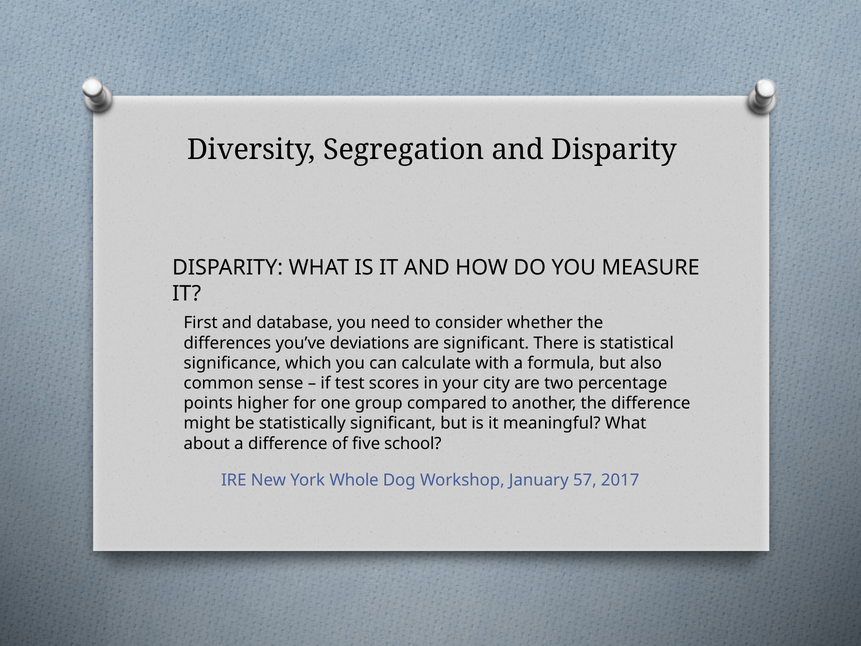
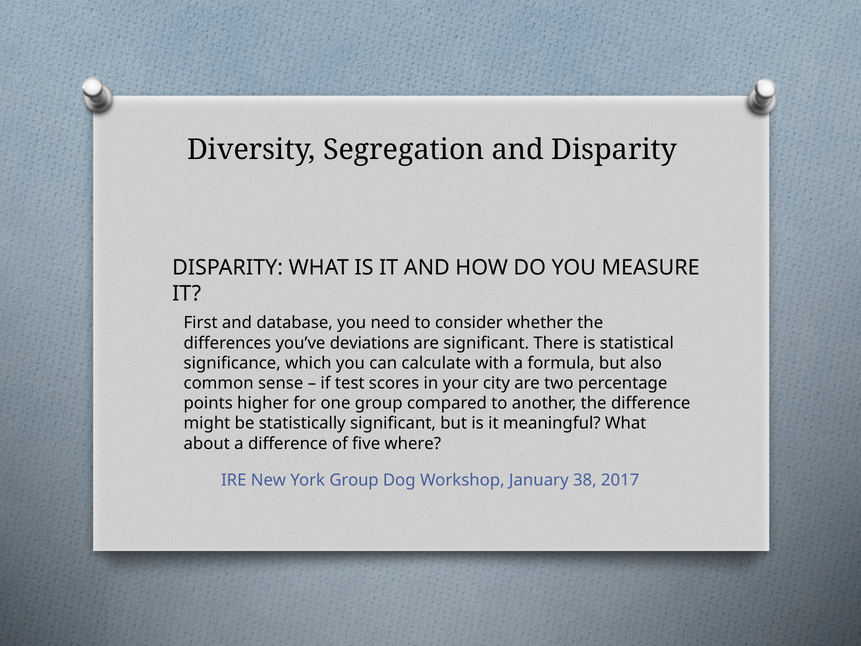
school: school -> where (413, 443)
York Whole: Whole -> Group (354, 480)
57: 57 -> 38 (585, 480)
